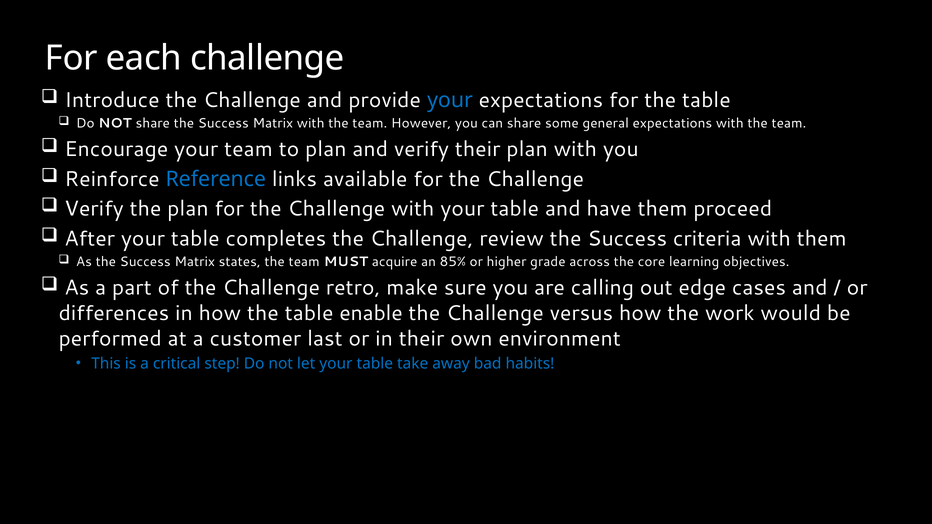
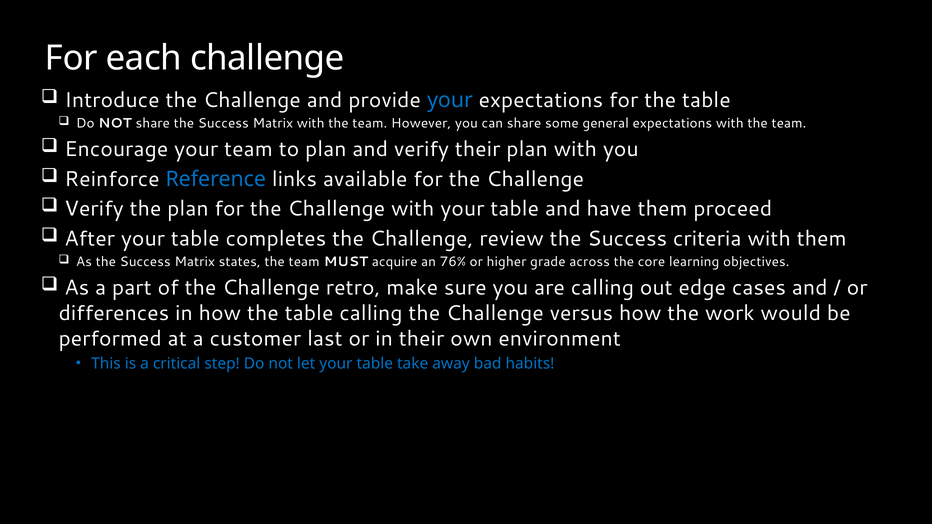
85%: 85% -> 76% (453, 262)
table enable: enable -> calling (371, 313)
